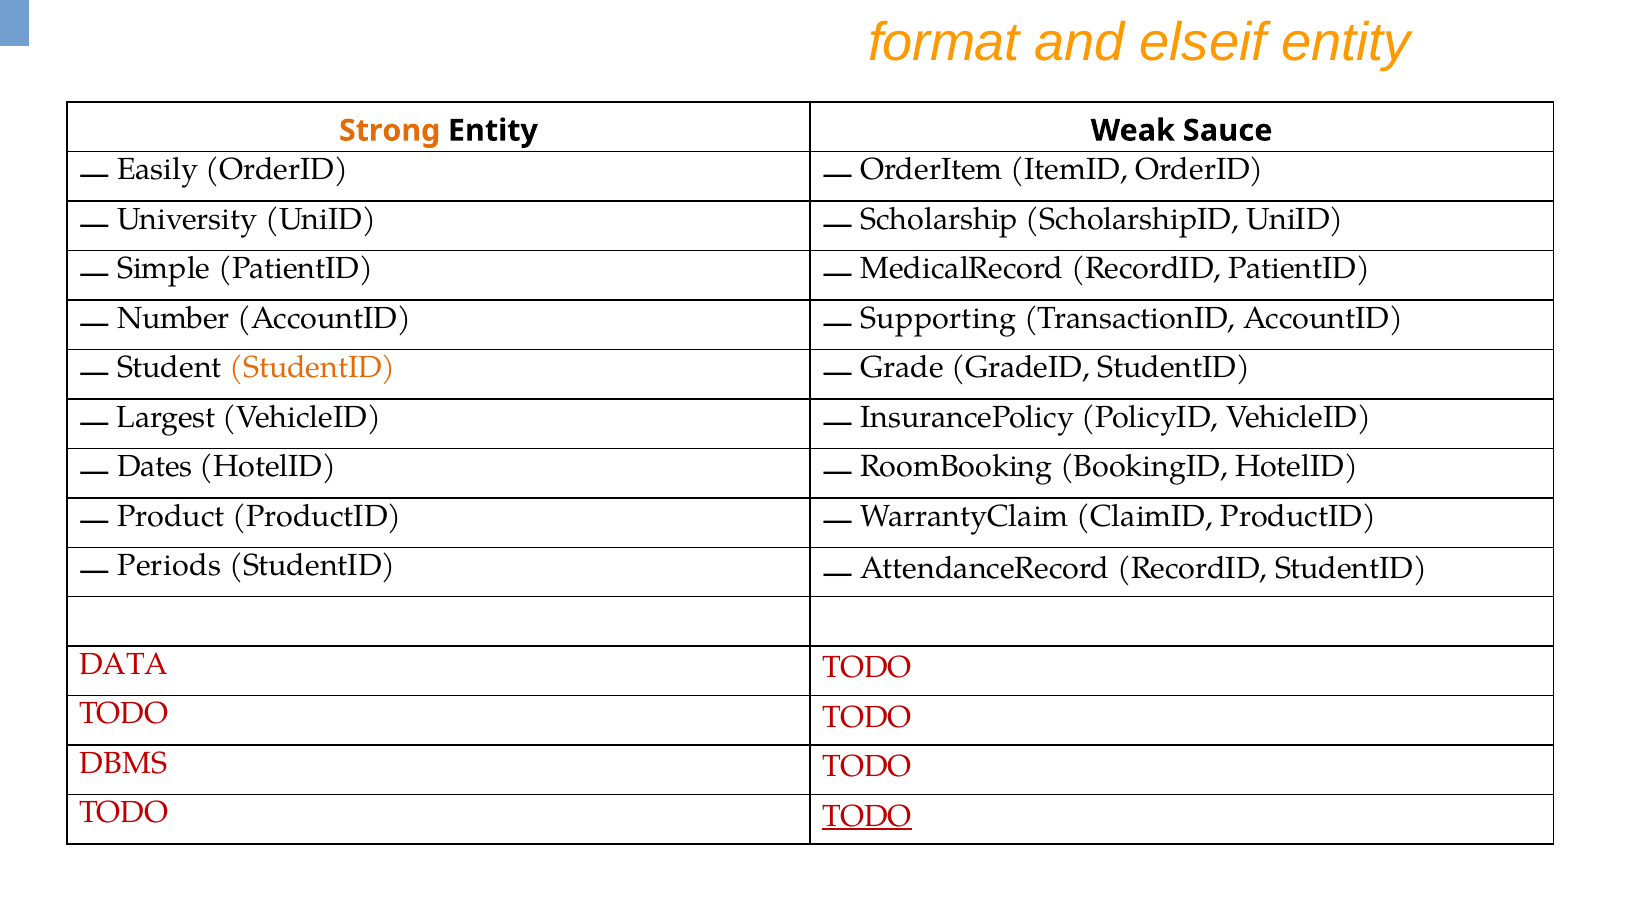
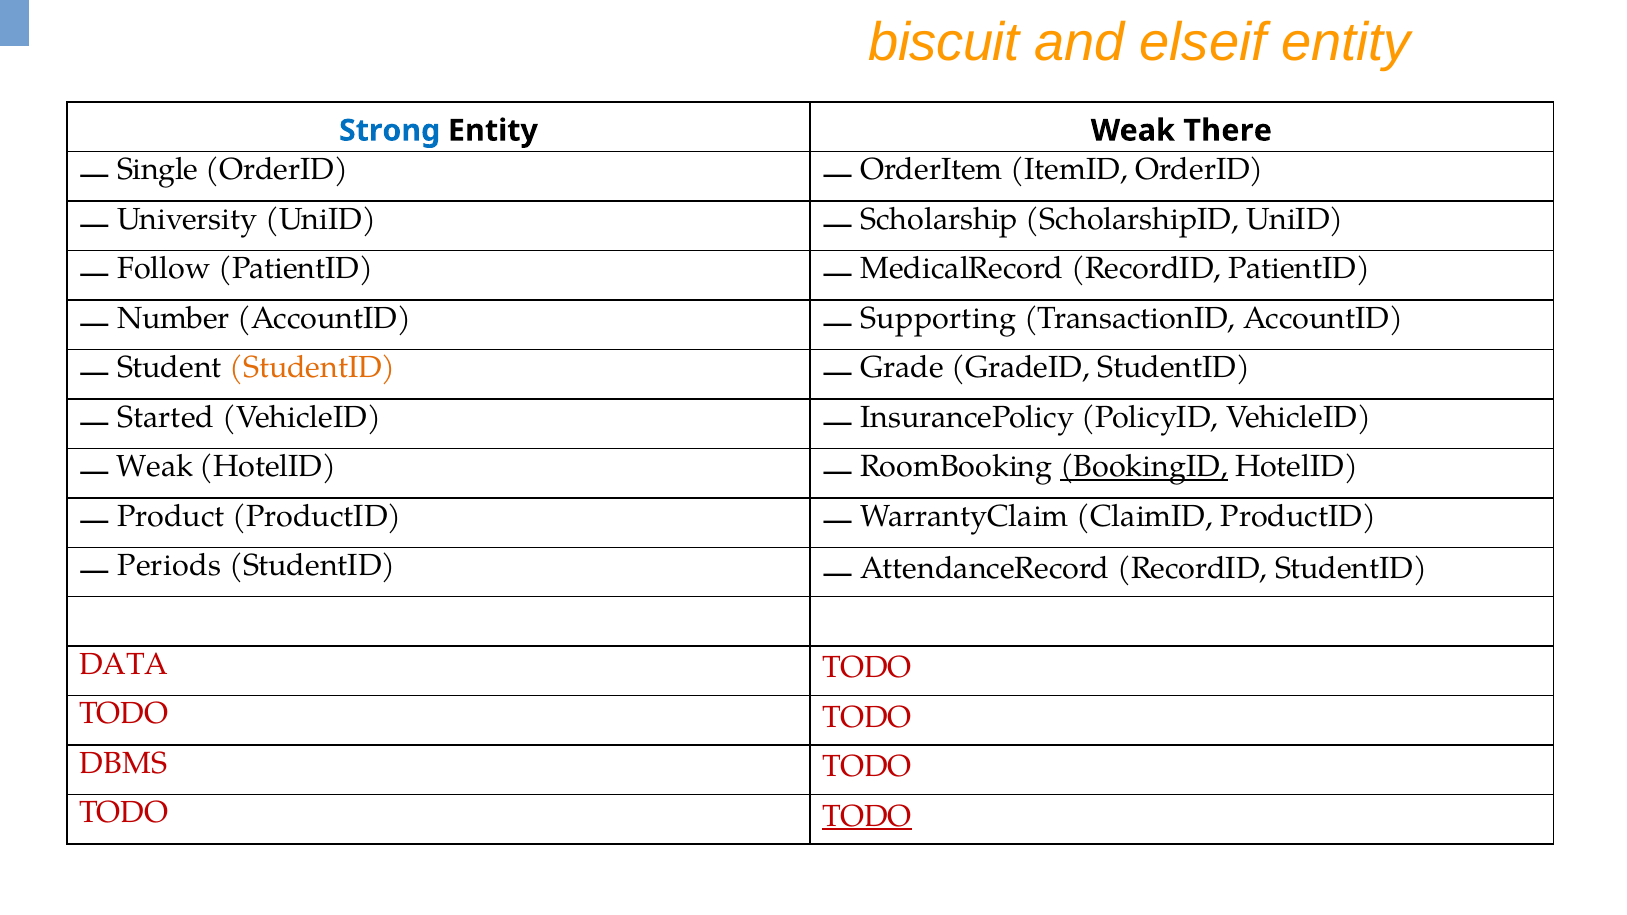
format: format -> biscuit (944, 42)
Strong colour: orange -> blue (390, 131)
Sauce: Sauce -> There (1228, 131)
Easily: Easily -> Single (158, 170)
Simple: Simple -> Follow (164, 269)
Largest: Largest -> Started (166, 417)
Dates: Dates -> Weak (155, 467)
BookingID underline: none -> present (1144, 467)
